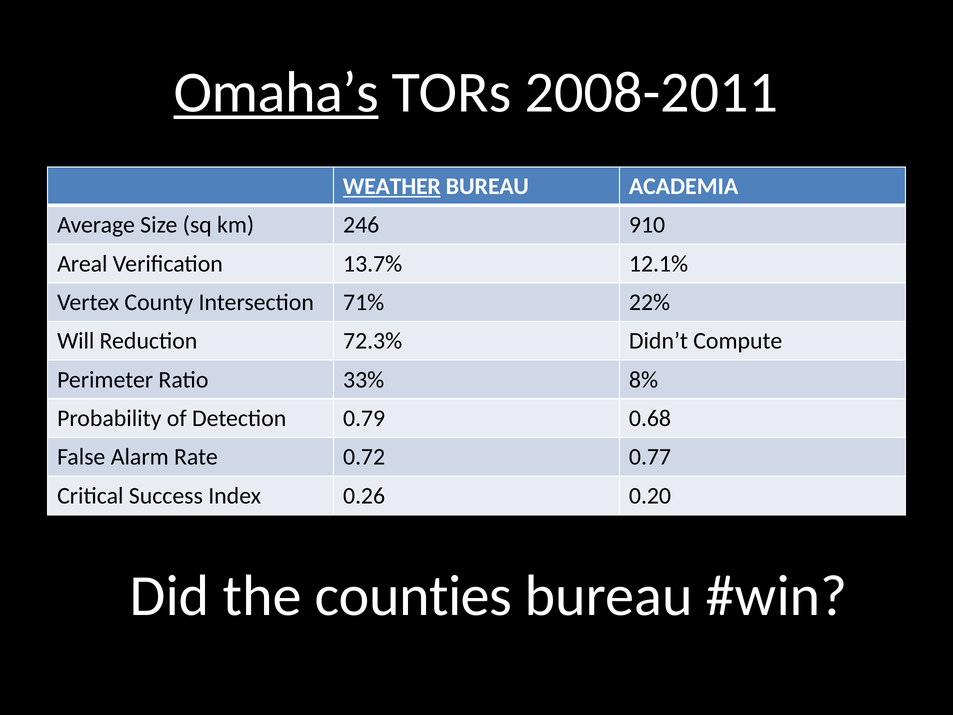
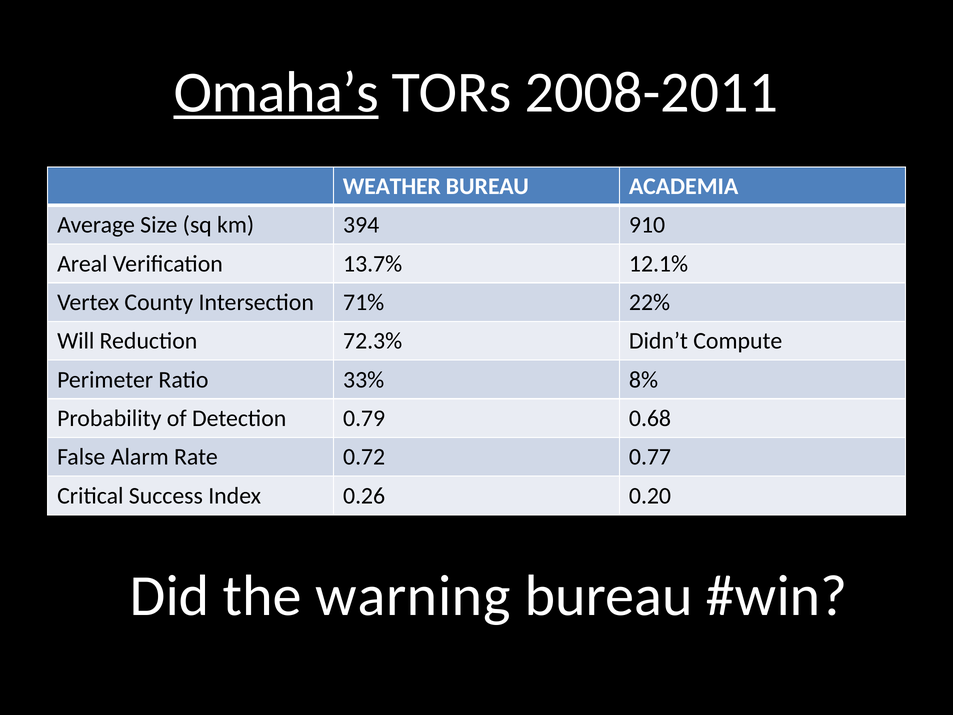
WEATHER underline: present -> none (392, 186)
246: 246 -> 394 (361, 225)
counties: counties -> warning (413, 596)
